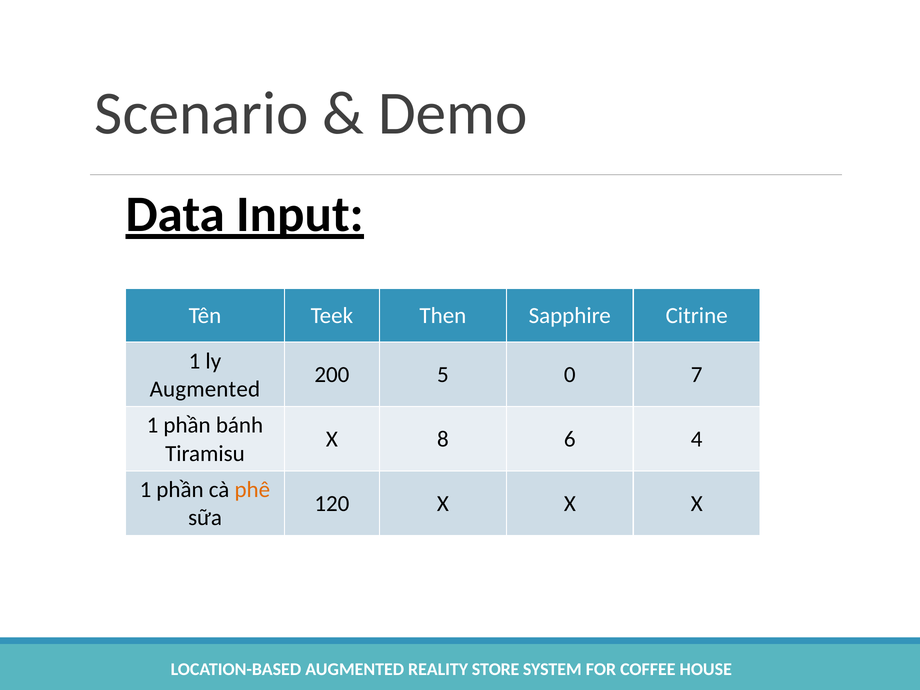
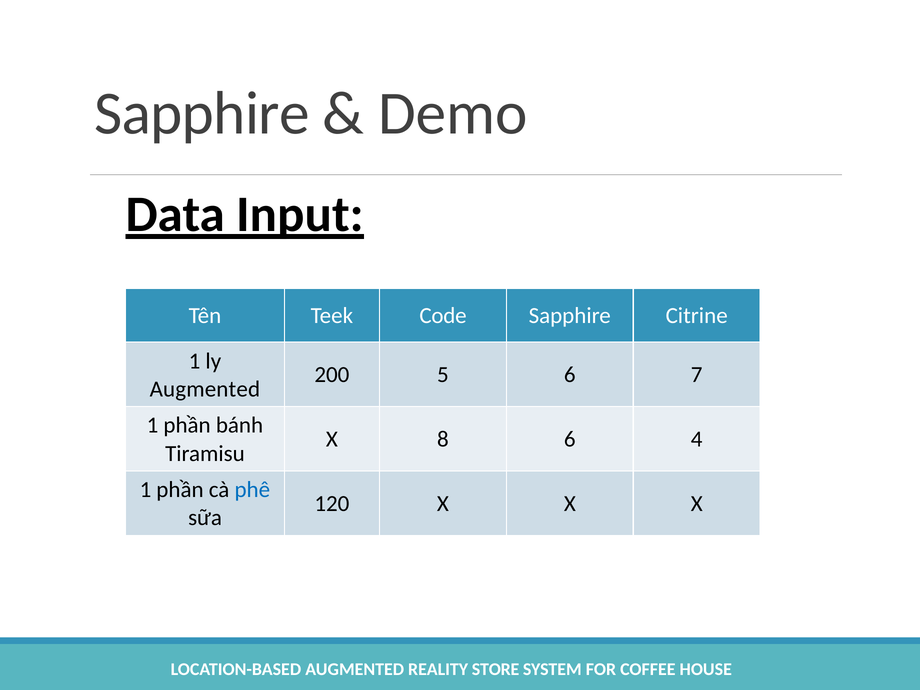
Scenario: Scenario -> Sapphire (202, 113)
Then: Then -> Code (443, 315)
5 0: 0 -> 6 (570, 375)
phê colour: orange -> blue (252, 490)
